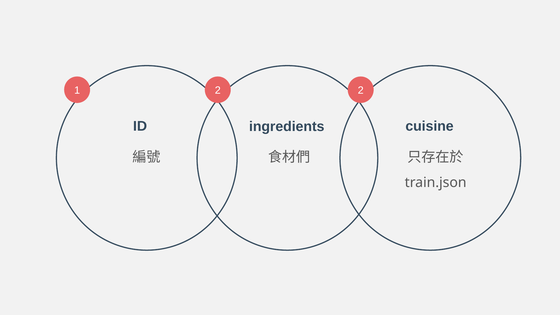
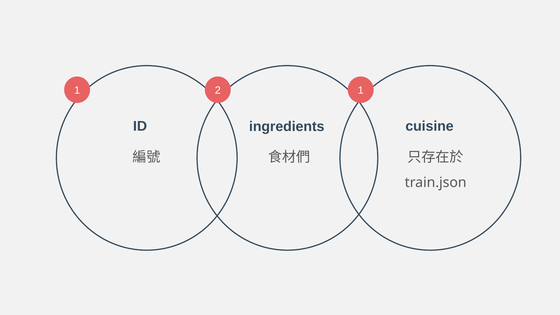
2 2: 2 -> 1 (361, 90)
